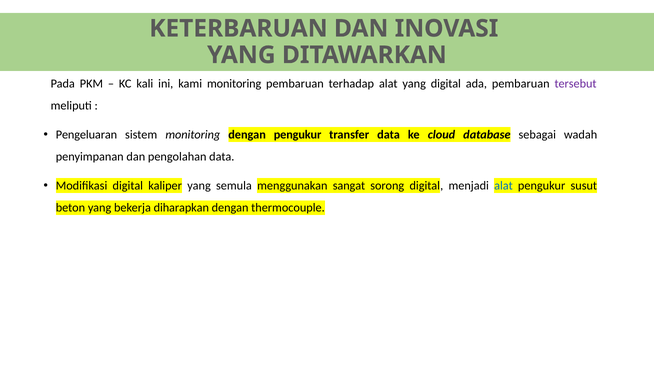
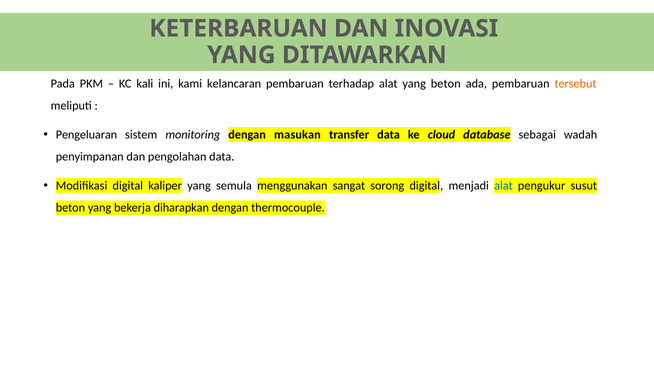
kami monitoring: monitoring -> kelancaran (234, 84)
yang digital: digital -> beton (446, 84)
tersebut colour: purple -> orange (576, 84)
dengan pengukur: pengukur -> masukan (297, 135)
